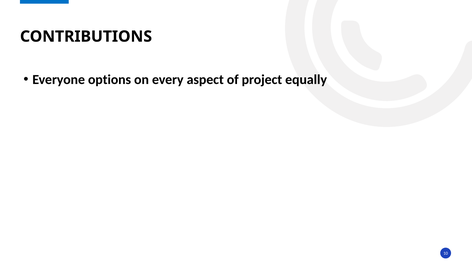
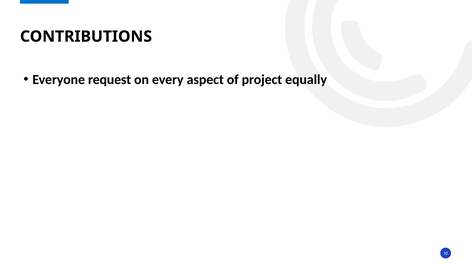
options: options -> request (110, 80)
